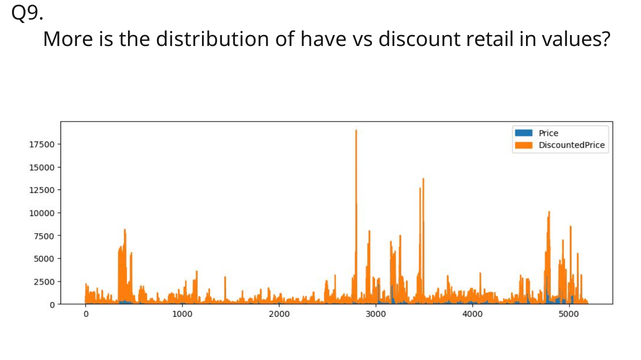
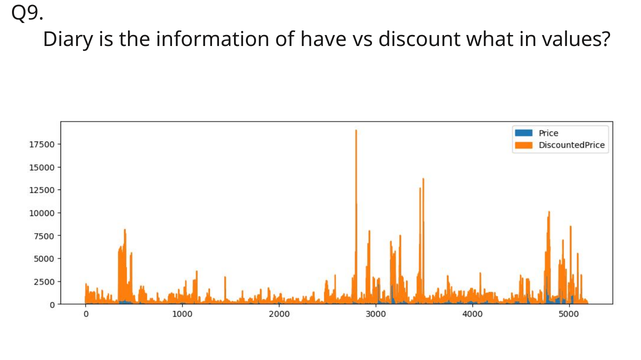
More: More -> Diary (68, 40)
distribution: distribution -> information (213, 40)
retail: retail -> what (490, 40)
